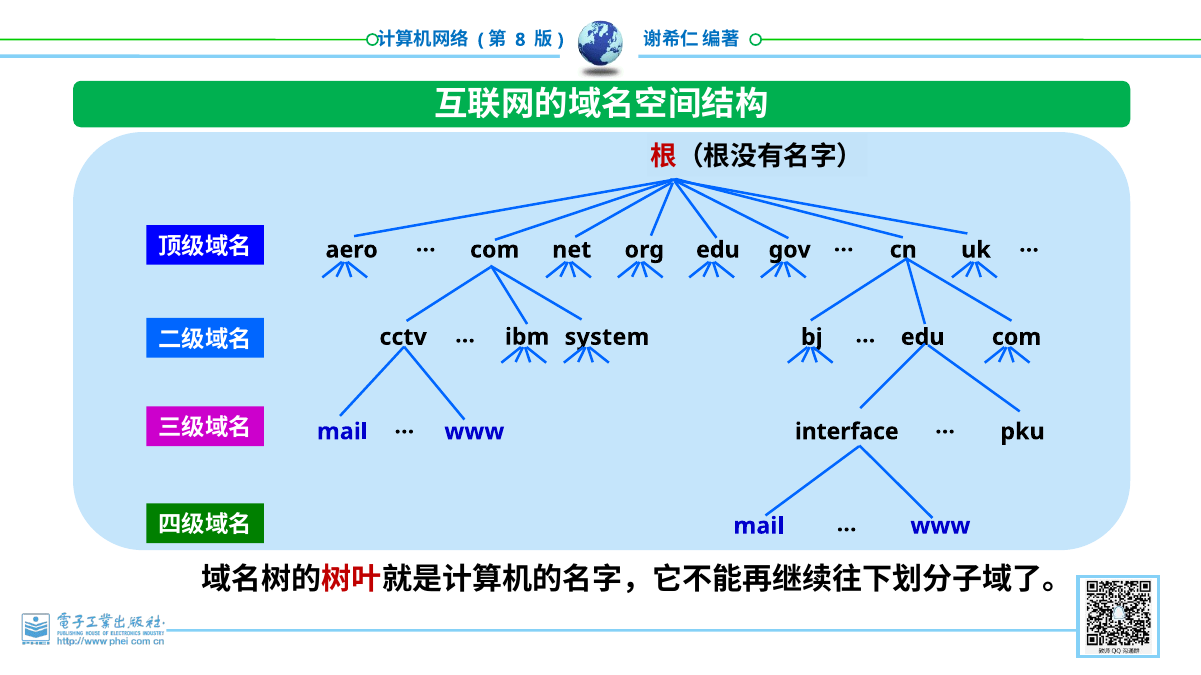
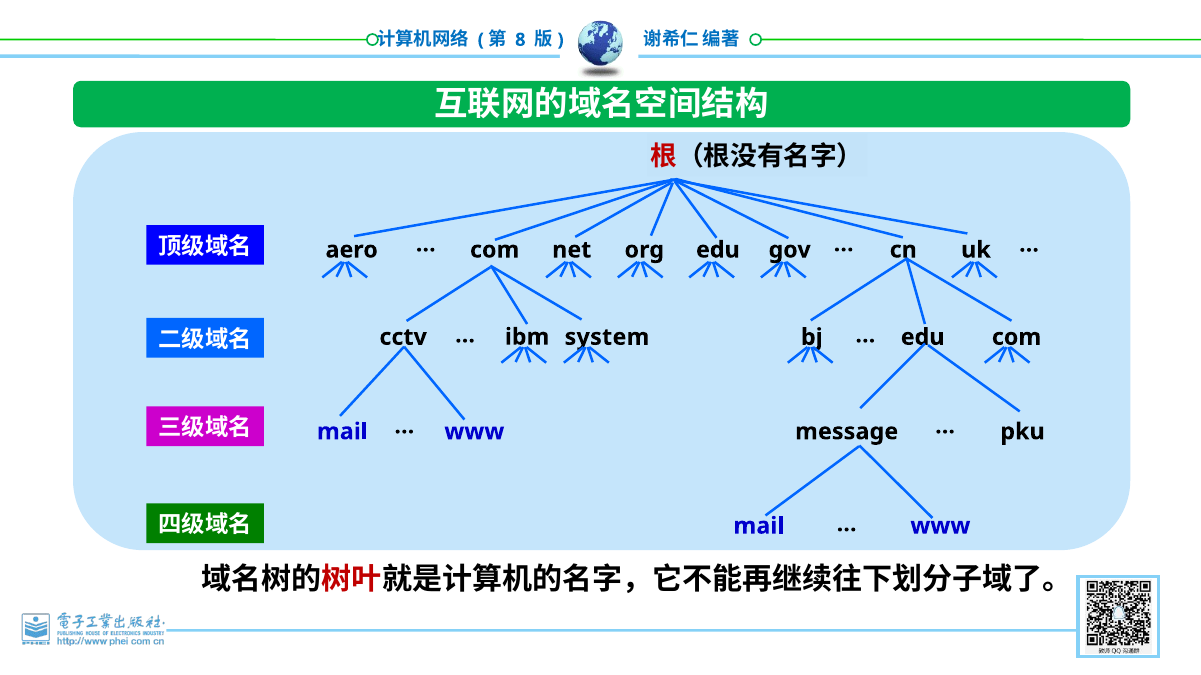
interface: interface -> message (847, 432)
